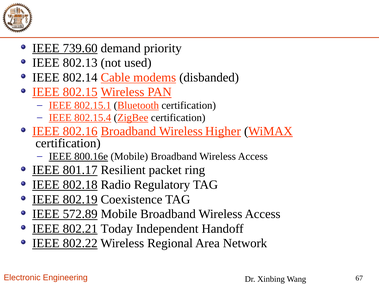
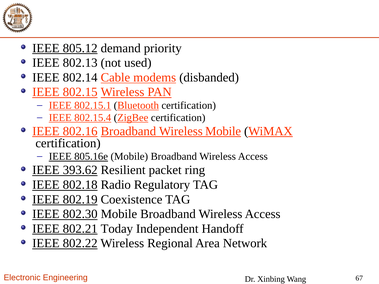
739.60: 739.60 -> 805.12 (80, 48)
Wireless Higher: Higher -> Mobile (223, 131)
800.16e: 800.16e -> 805.16e (91, 157)
801.17: 801.17 -> 393.62 (80, 170)
572.89: 572.89 -> 802.30 (80, 214)
